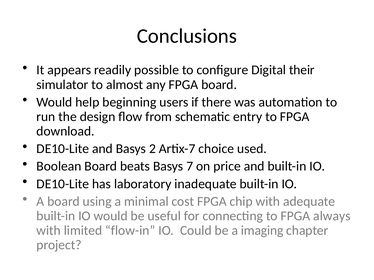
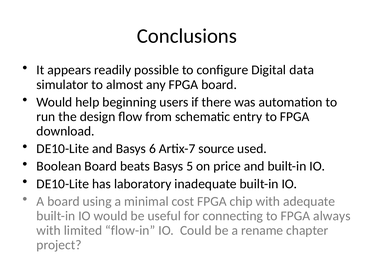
their: their -> data (302, 70)
2: 2 -> 6 (152, 149)
choice: choice -> source (216, 149)
7: 7 -> 5 (190, 167)
imaging: imaging -> rename (262, 231)
